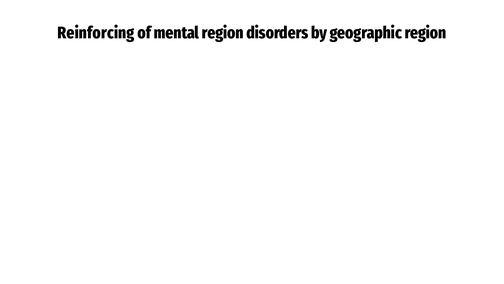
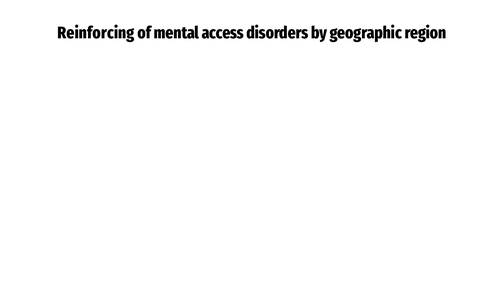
mental region: region -> access (223, 33)
